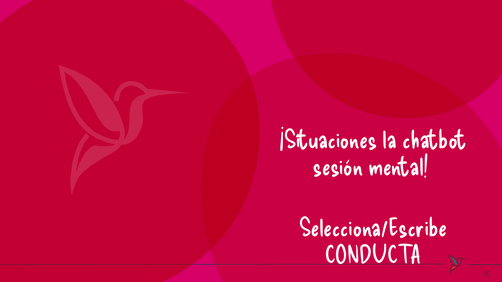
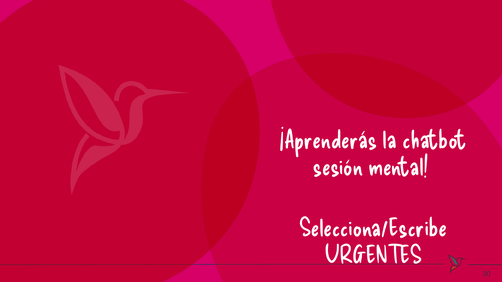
¡Situaciones: ¡Situaciones -> ¡Aprenderás (328, 140)
CONDUCTA: CONDUCTA -> URGENTES (373, 256)
